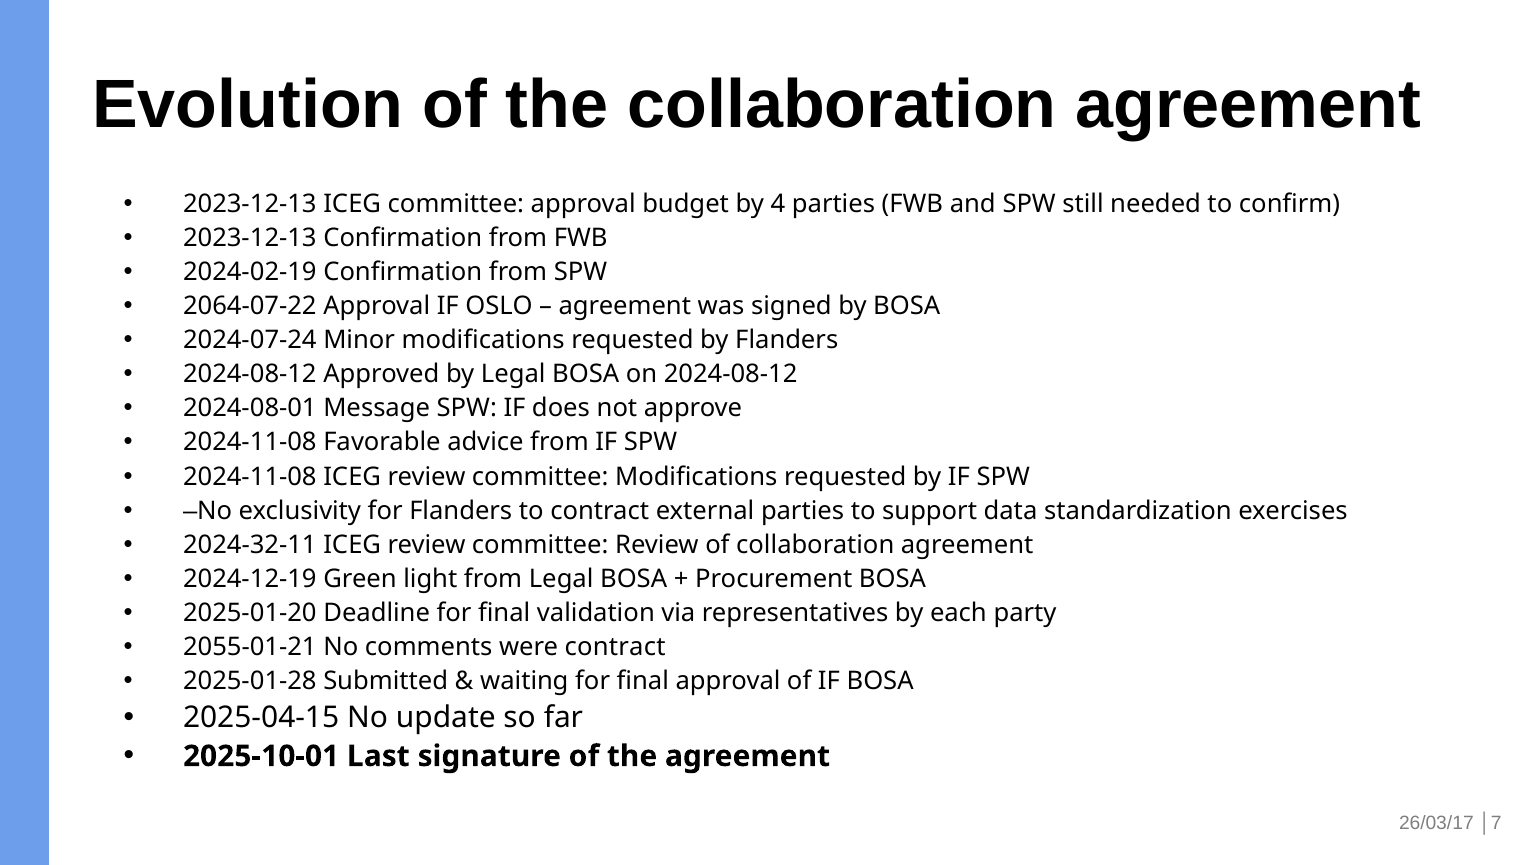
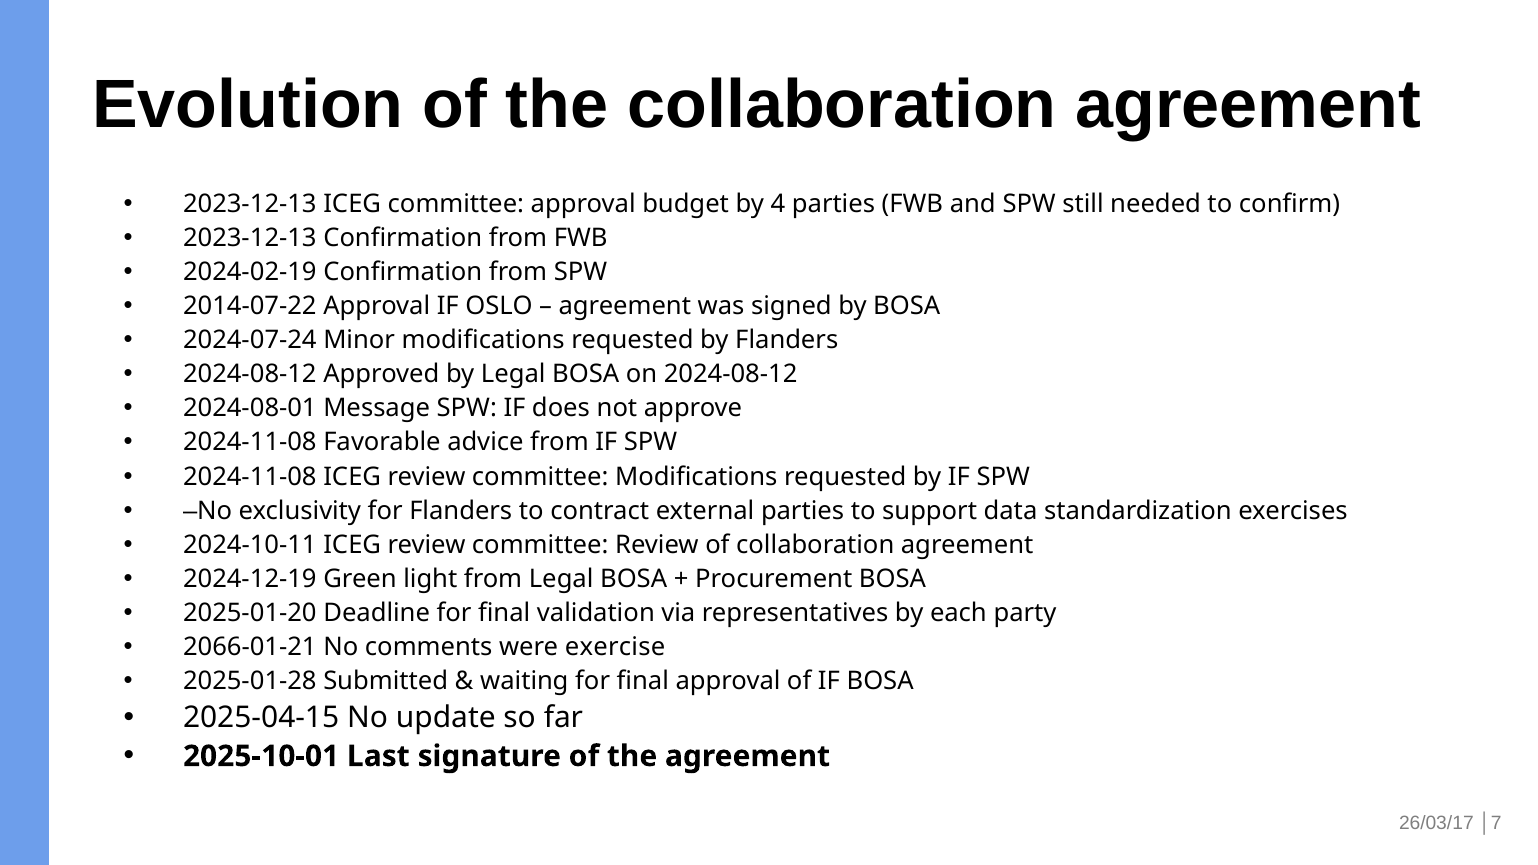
2064-07-22: 2064-07-22 -> 2014-07-22 (250, 306)
2024-32-11: 2024-32-11 -> 2024-10-11 (250, 545)
2055-01-21: 2055-01-21 -> 2066-01-21 (250, 647)
were contract: contract -> exercise (615, 647)
